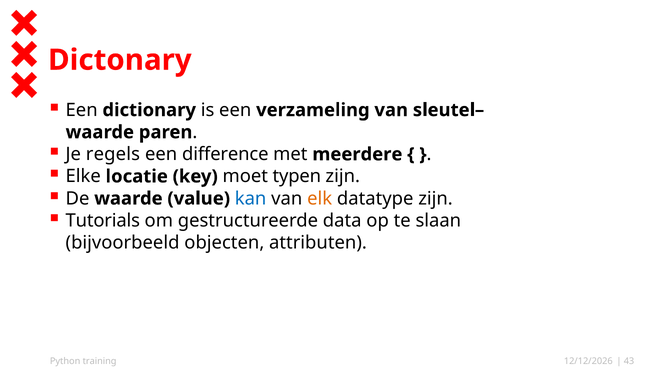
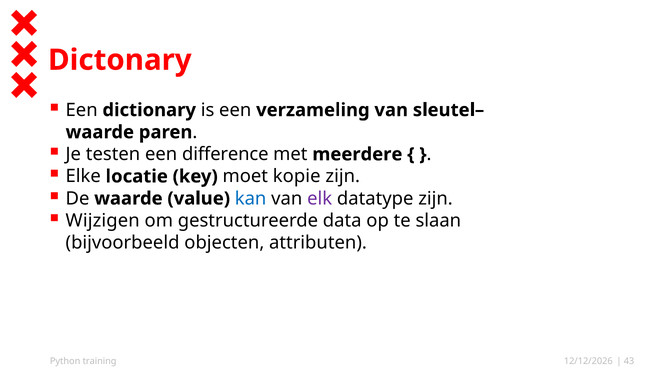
regels: regels -> testen (113, 154)
typen: typen -> kopie (297, 176)
elk colour: orange -> purple (320, 198)
Tutorials: Tutorials -> Wijzigen (103, 221)
